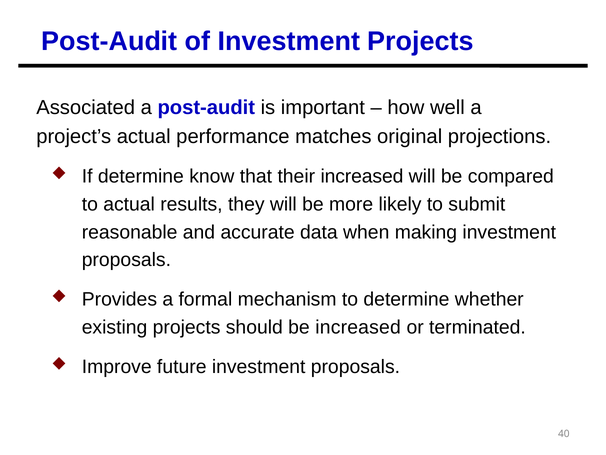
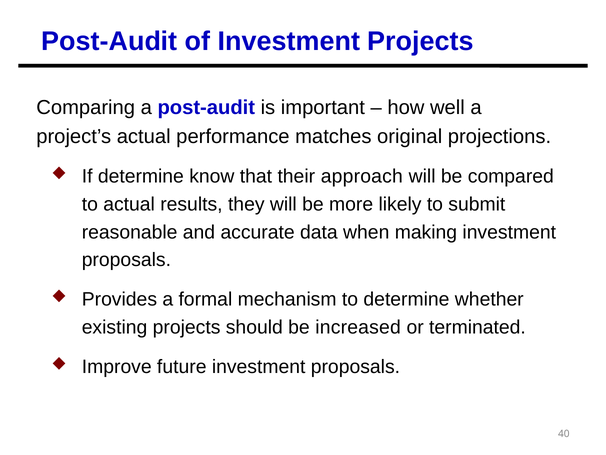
Associated: Associated -> Comparing (86, 107)
their increased: increased -> approach (362, 176)
